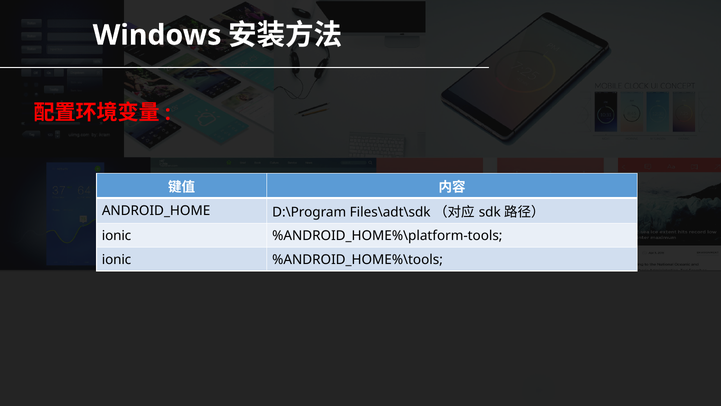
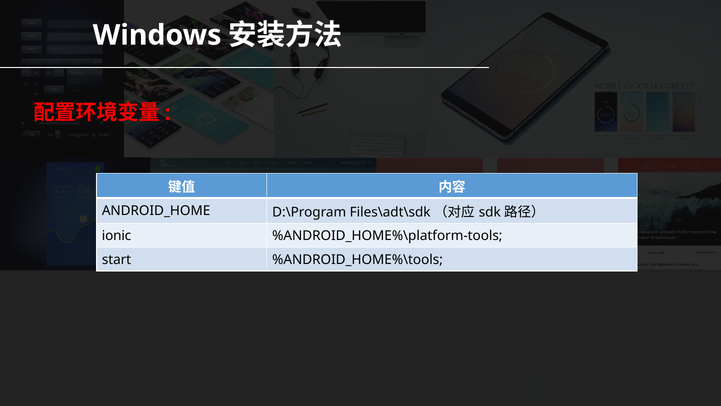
ionic: ionic -> start (116, 260)
